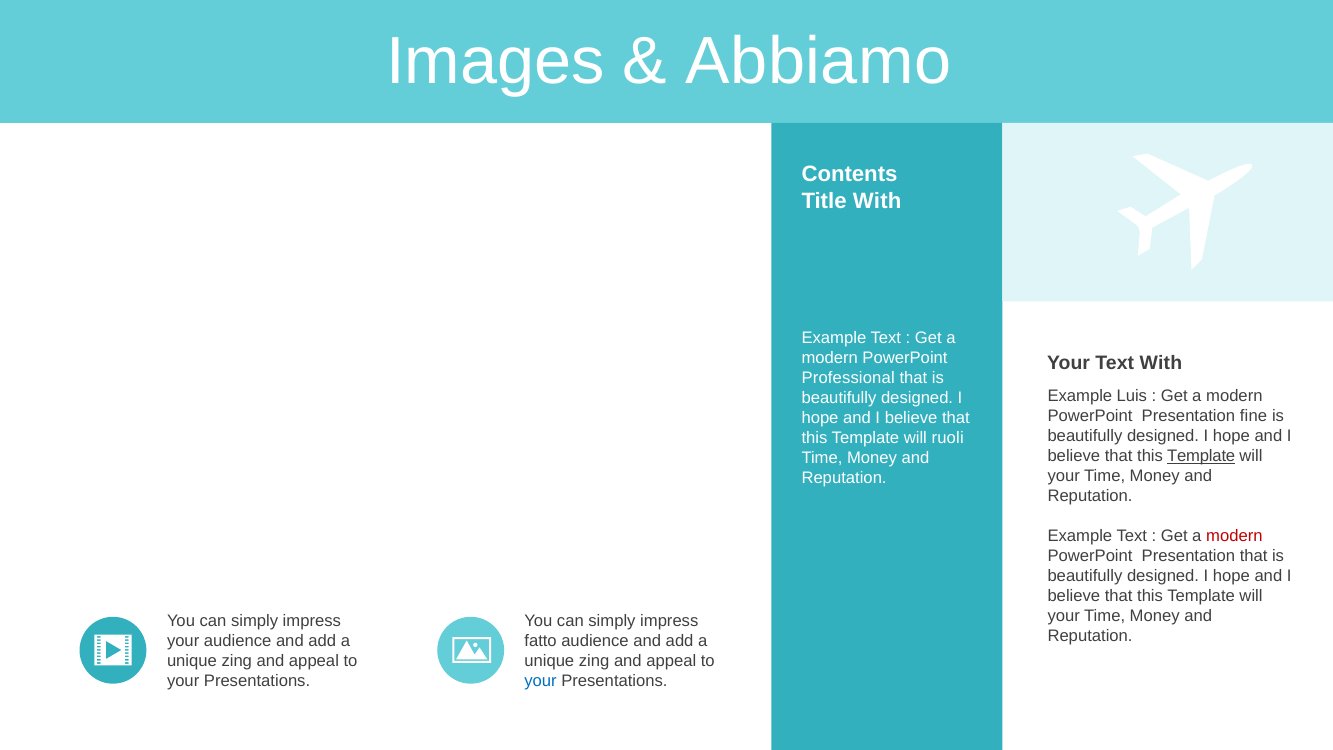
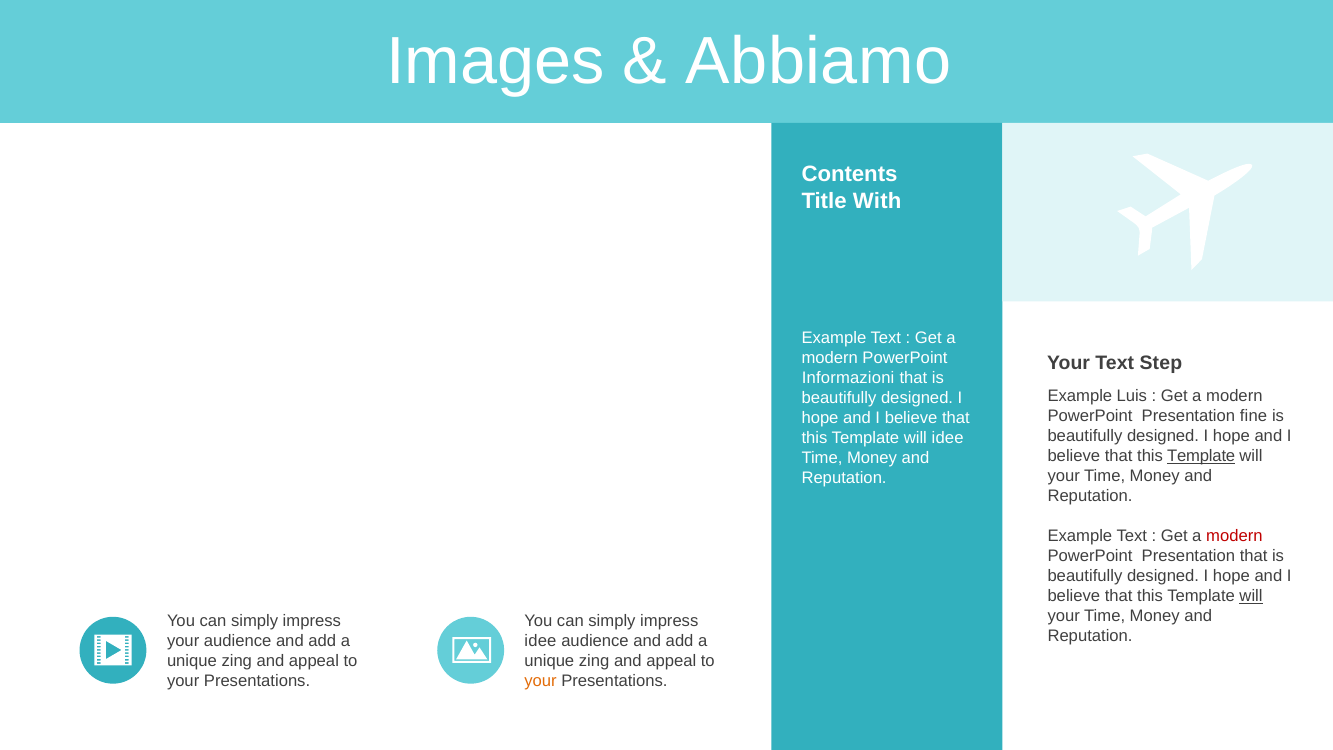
Text With: With -> Step (1161, 363)
Professional: Professional -> Informazioni (848, 378)
will ruoli: ruoli -> idee (948, 438)
will underline: none -> present (1251, 596)
fatto: fatto -> idee (540, 641)
your colour: blue -> orange (541, 681)
